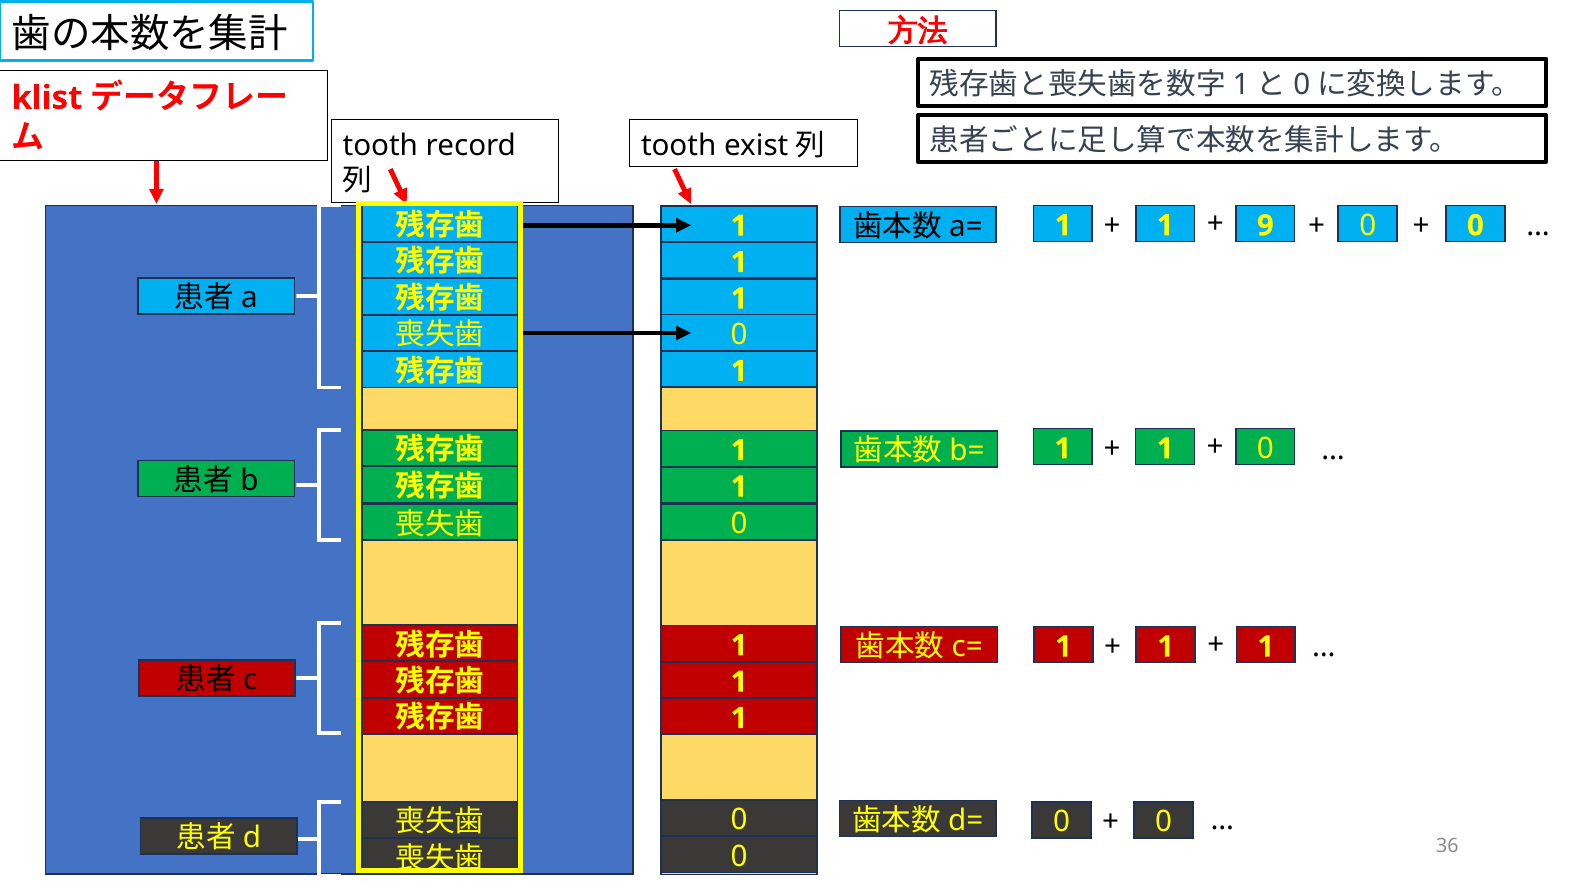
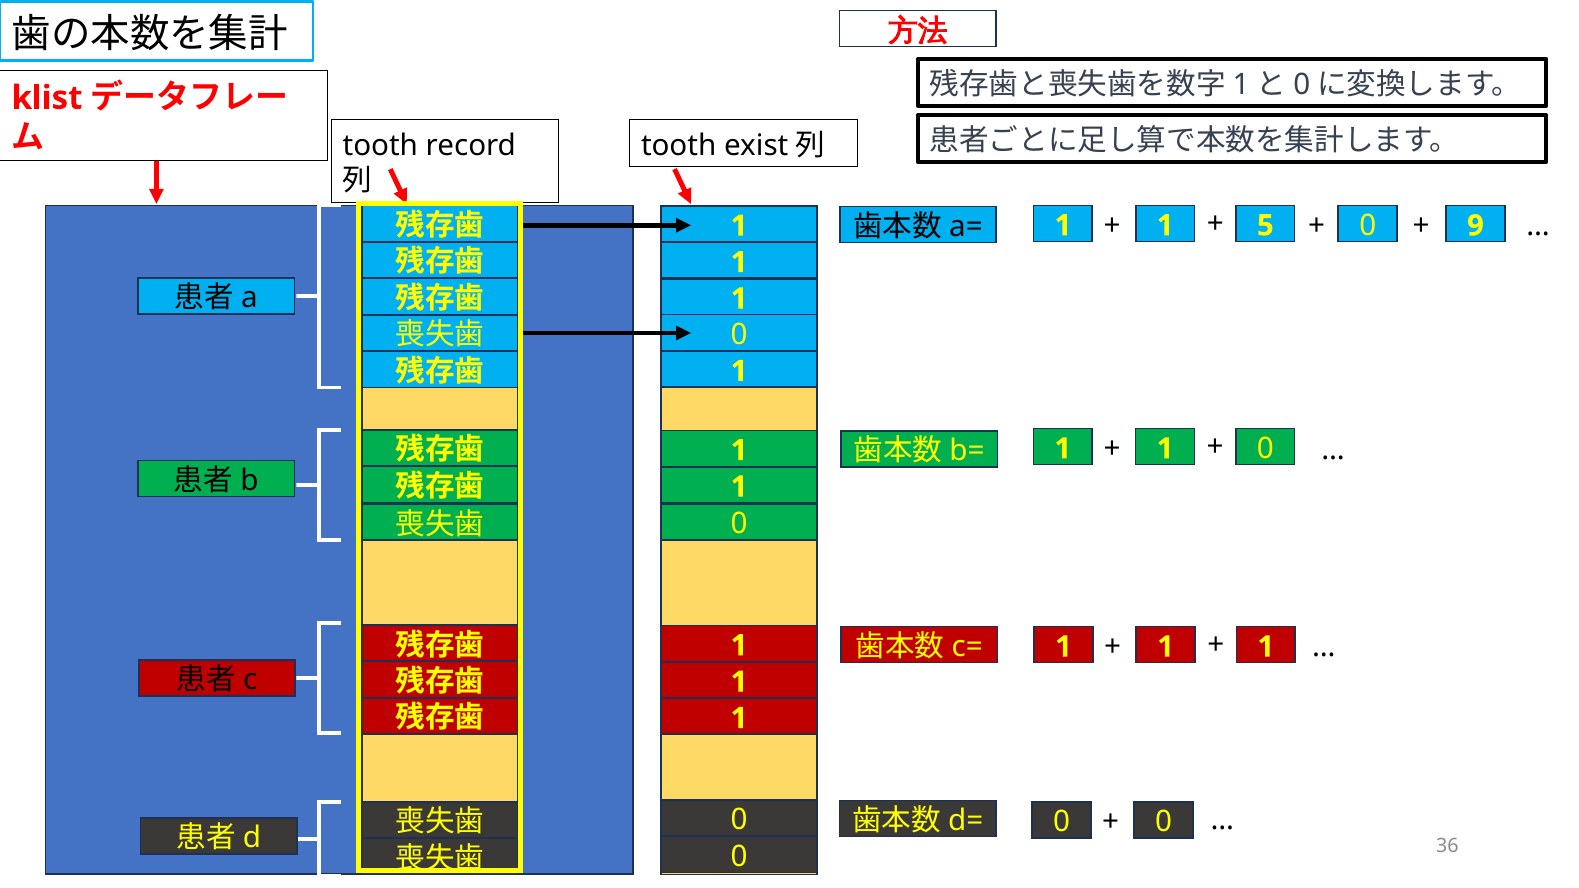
9: 9 -> 5 (1265, 226)
0: 0 -> 9 (1475, 226)
